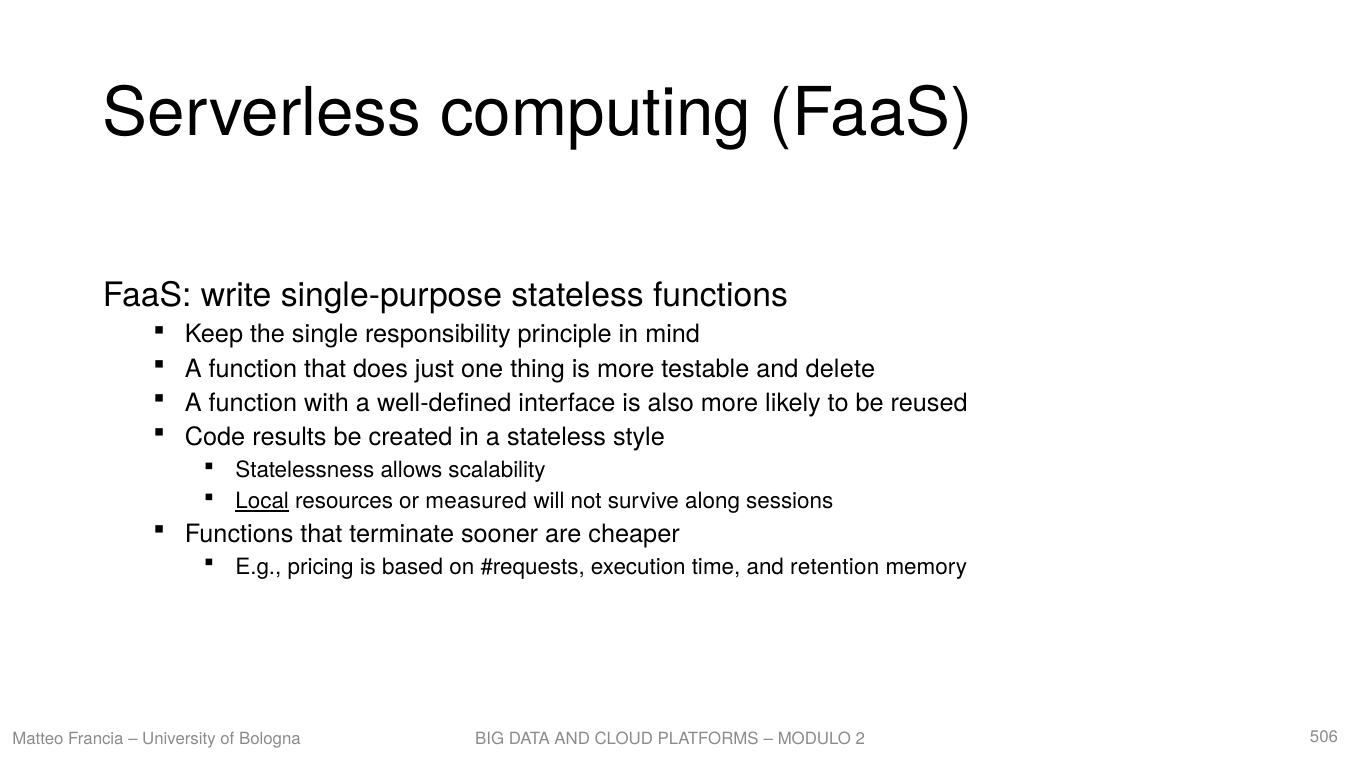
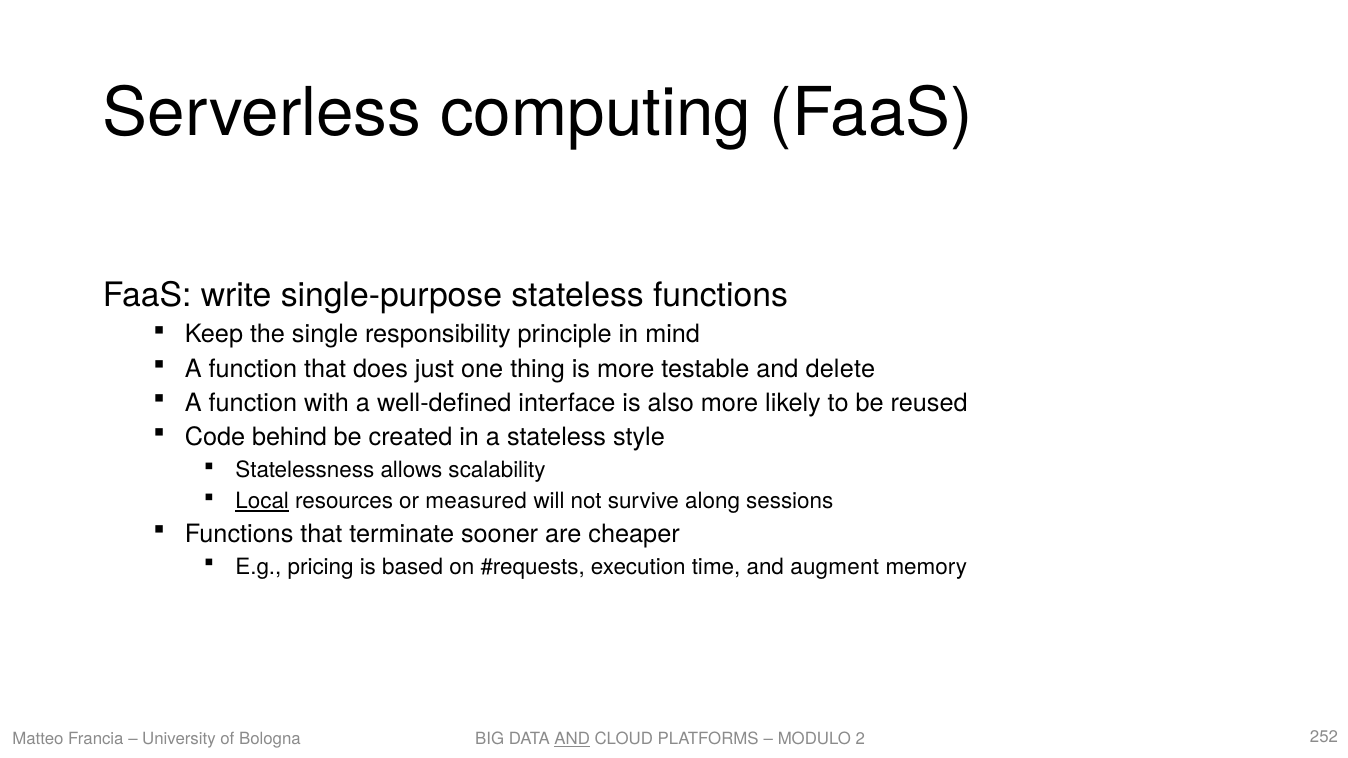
results: results -> behind (290, 438)
retention: retention -> augment (835, 567)
AND underline: none -> present (572, 739)
506: 506 -> 252 (1324, 737)
